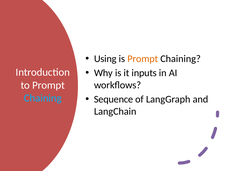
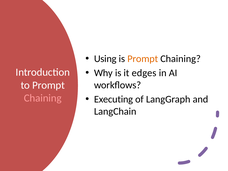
inputs: inputs -> edges (144, 73)
Chaining colour: light blue -> pink (43, 98)
Sequence: Sequence -> Executing (114, 99)
